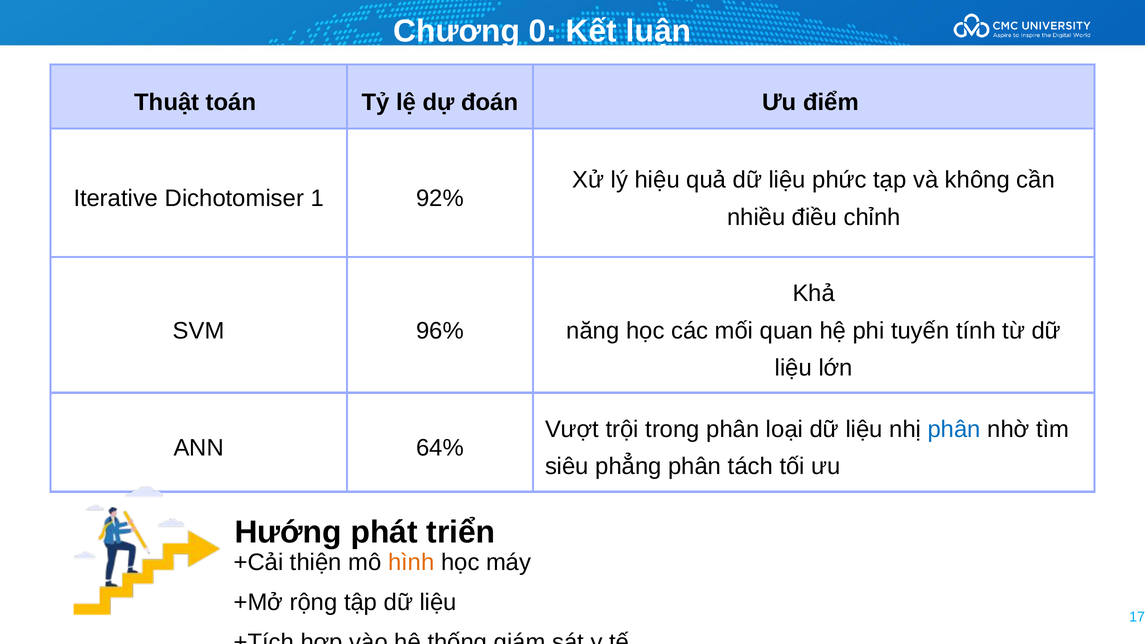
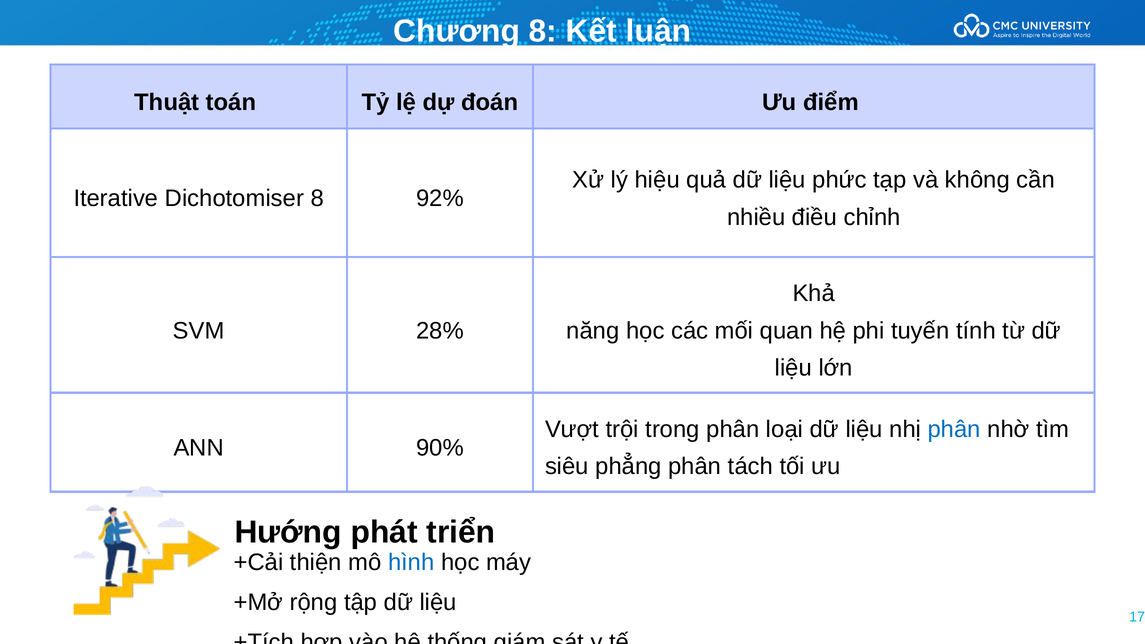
Chương 0: 0 -> 8 (543, 31)
Dichotomiser 1: 1 -> 8 (317, 199)
96%: 96% -> 28% (440, 331)
64%: 64% -> 90% (440, 448)
hình colour: orange -> blue (411, 563)
